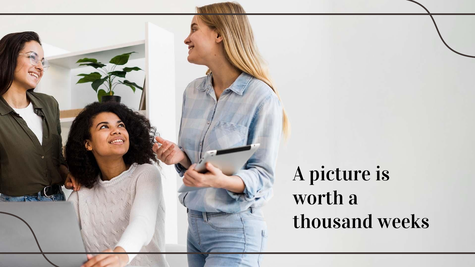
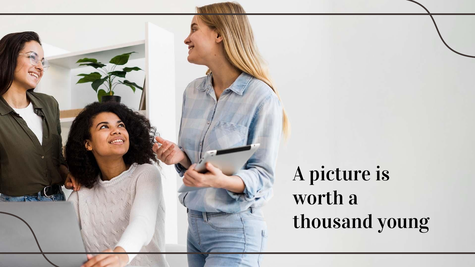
weeks: weeks -> young (404, 222)
